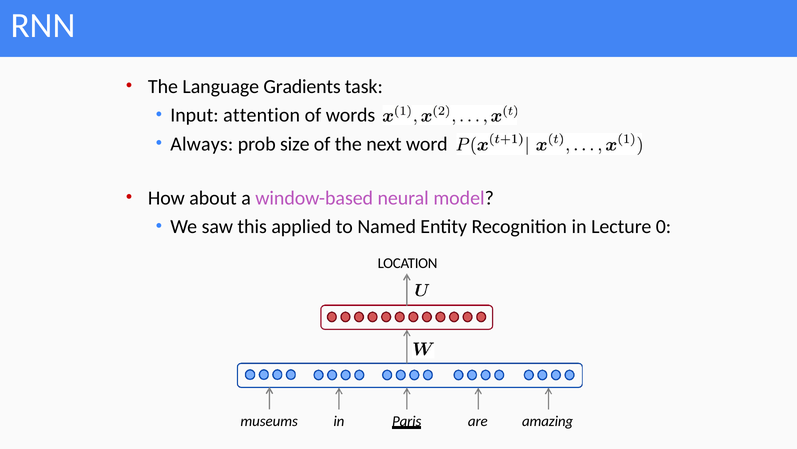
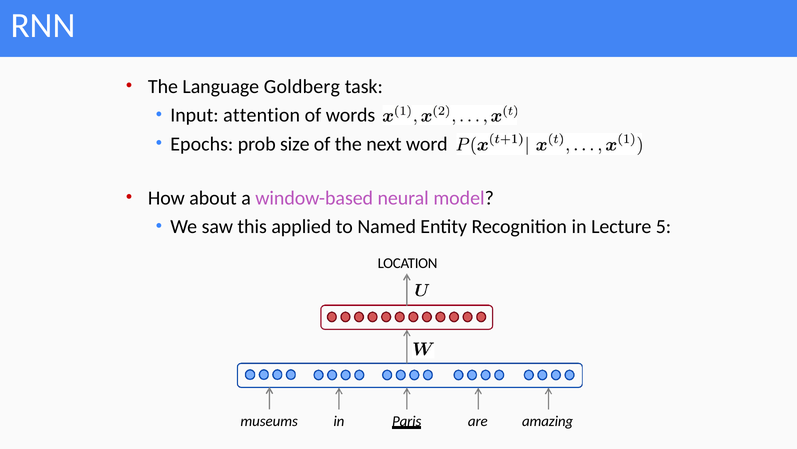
Gradients: Gradients -> Goldberg (302, 86)
Always: Always -> Epochs (202, 144)
0: 0 -> 5 (663, 226)
